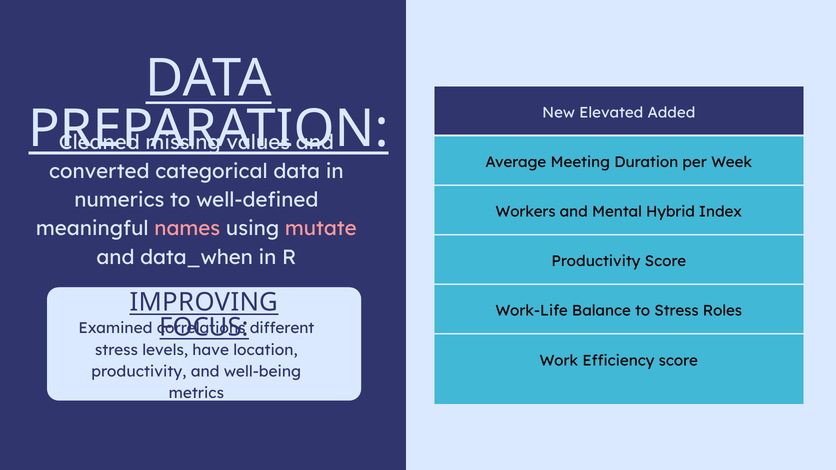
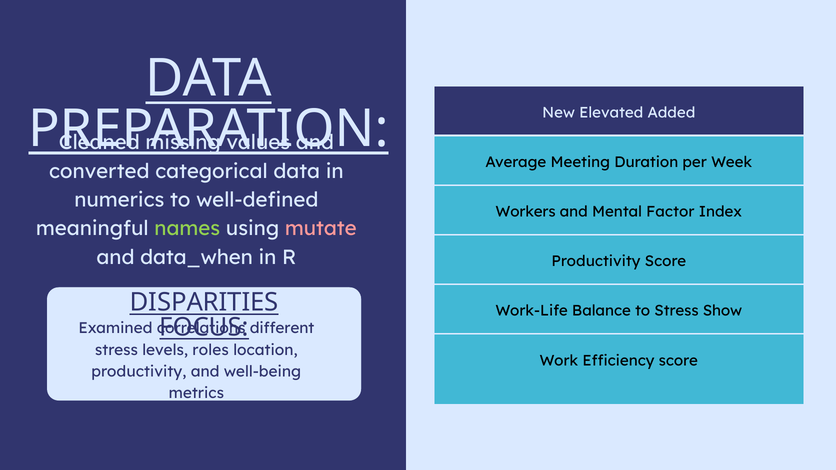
Hybrid: Hybrid -> Factor (670, 212)
names colour: pink -> light green (187, 229)
IMPROVING: IMPROVING -> DISPARITIES (204, 303)
Roles: Roles -> Show (722, 311)
have: have -> roles (211, 350)
